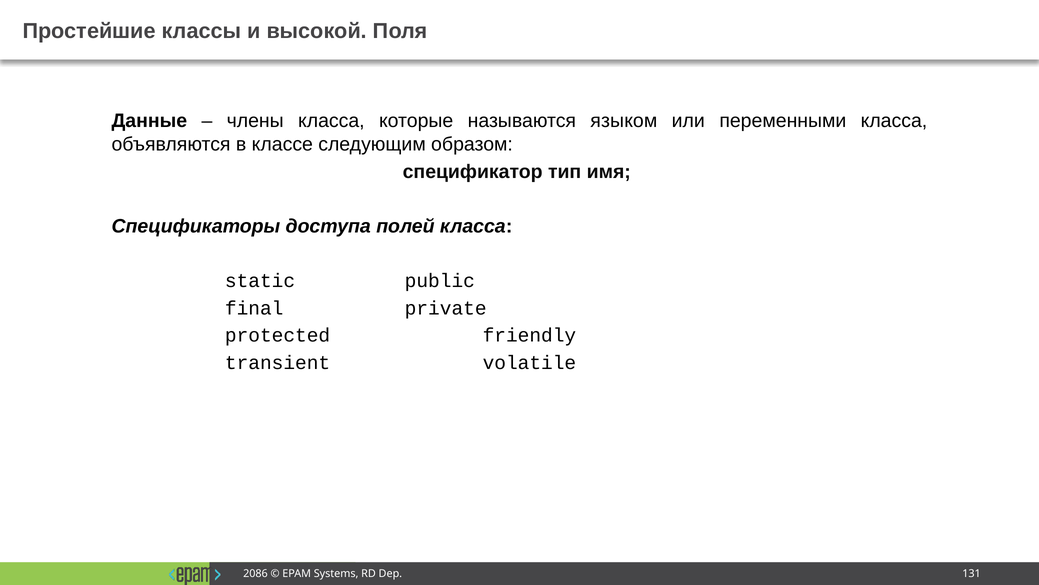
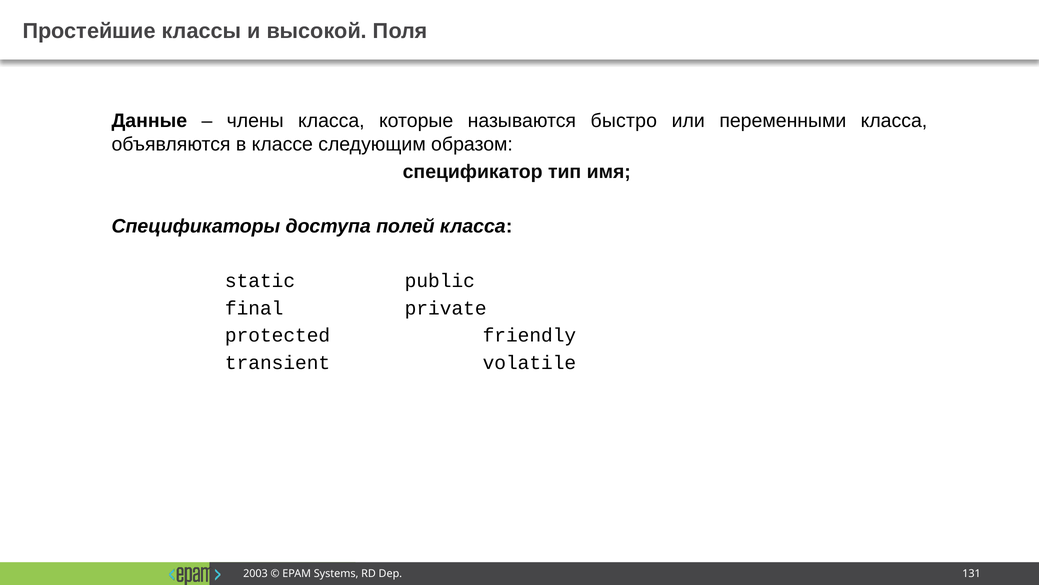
языком: языком -> быстро (624, 121)
2086: 2086 -> 2003 (255, 573)
